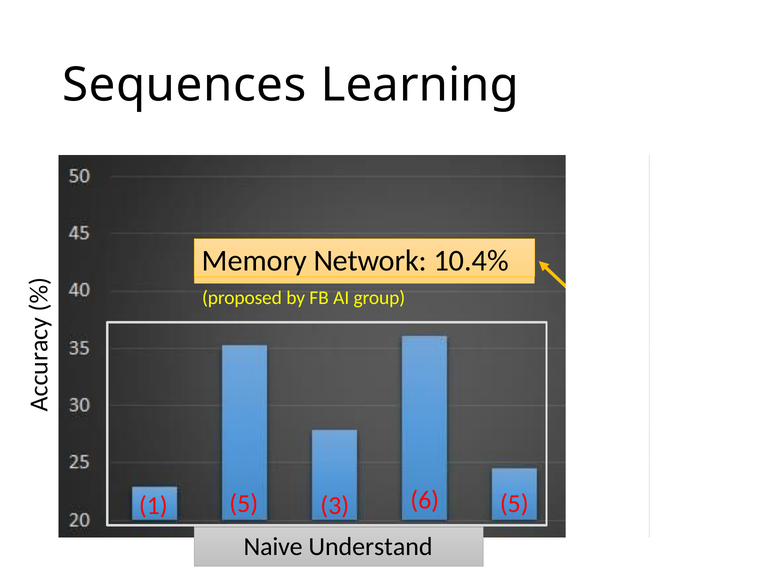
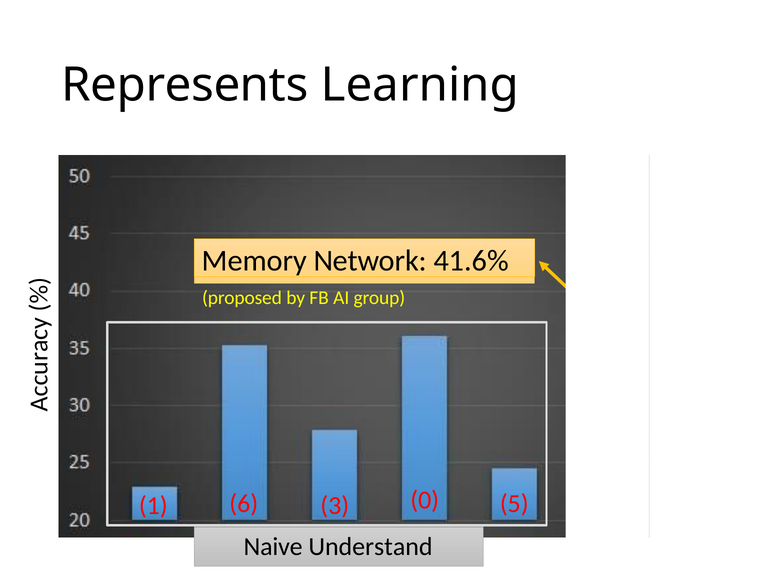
Sequences: Sequences -> Represents (185, 85)
10.4%: 10.4% -> 41.6% (471, 261)
1 5: 5 -> 6 (244, 504)
3 6: 6 -> 0 (425, 501)
